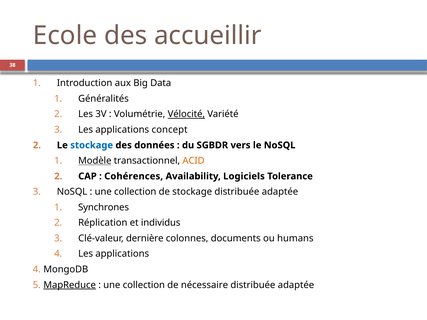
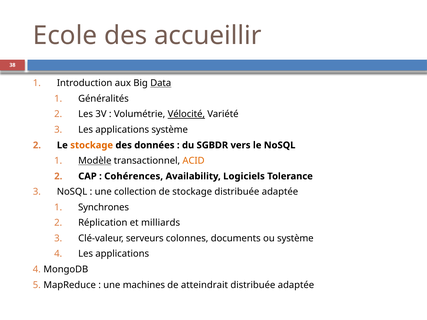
Data underline: none -> present (161, 83)
applications concept: concept -> système (170, 130)
stockage colour: blue -> orange (92, 145)
individus: individus -> milliards (161, 223)
dernière: dernière -> serveurs (145, 239)
ou humans: humans -> système (295, 239)
MapReduce underline: present -> none (70, 285)
collection: collection -> machines (144, 285)
nécessaire: nécessaire -> atteindrait (204, 285)
